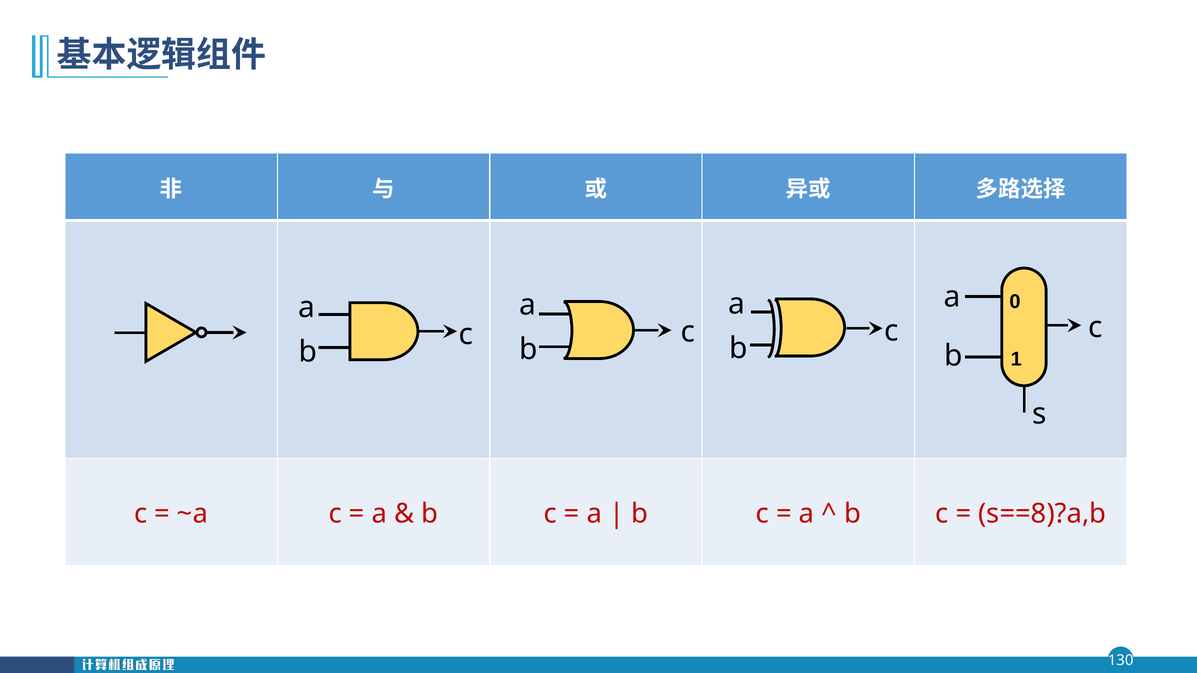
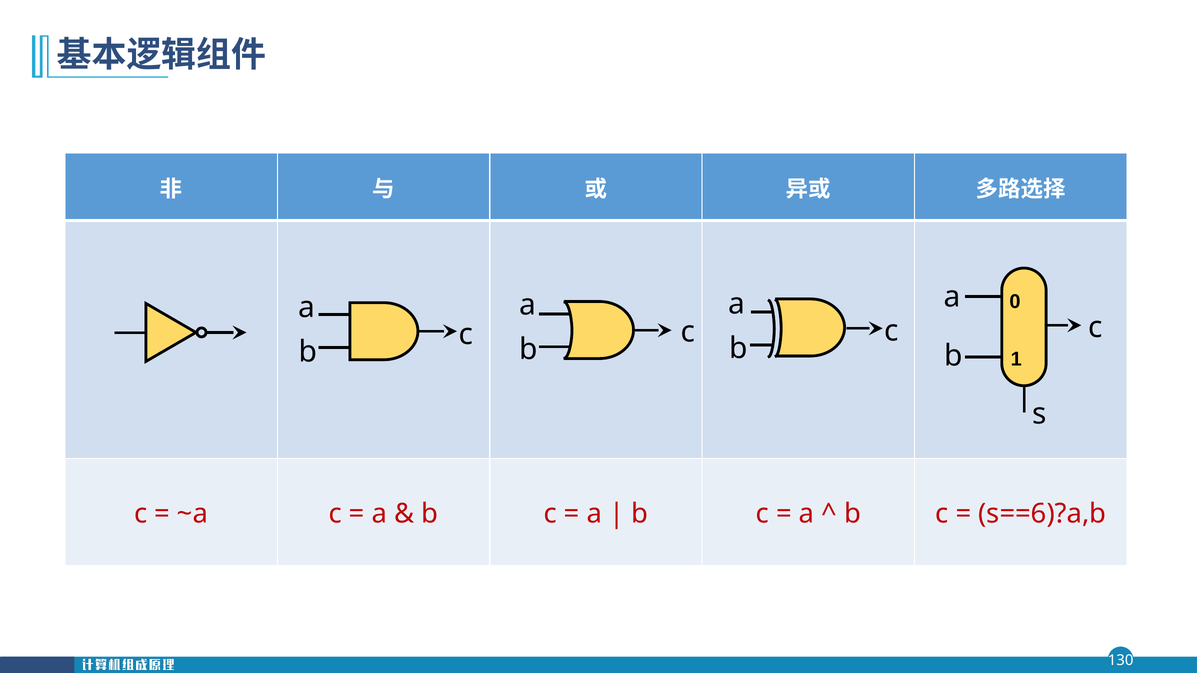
s==8)?a,b: s==8)?a,b -> s==6)?a,b (1042, 514)
